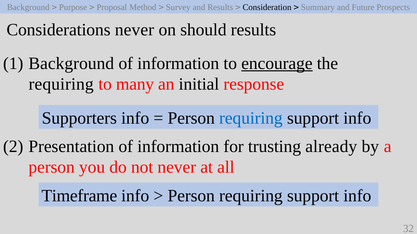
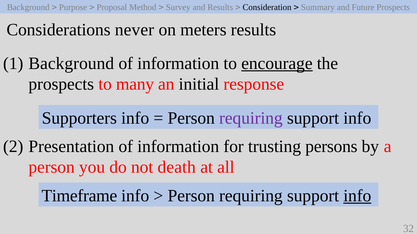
should: should -> meters (203, 30)
requiring: requiring -> prospects (61, 84)
requiring colour: blue -> purple (251, 118)
already: already -> persons (331, 147)
not never: never -> death (177, 168)
info underline: none -> present (357, 196)
